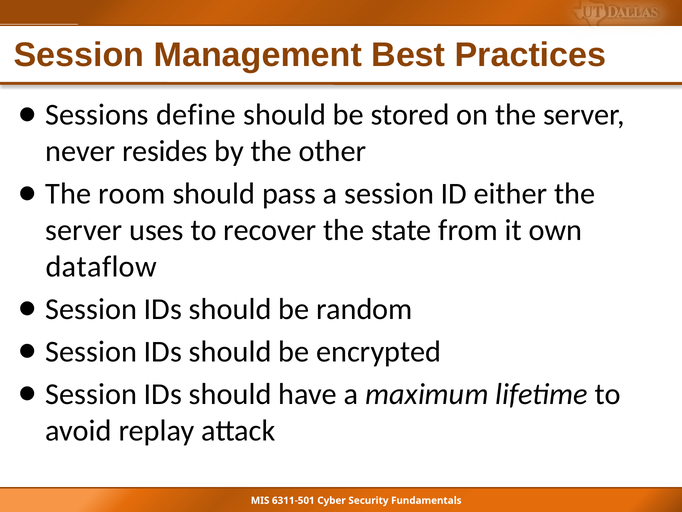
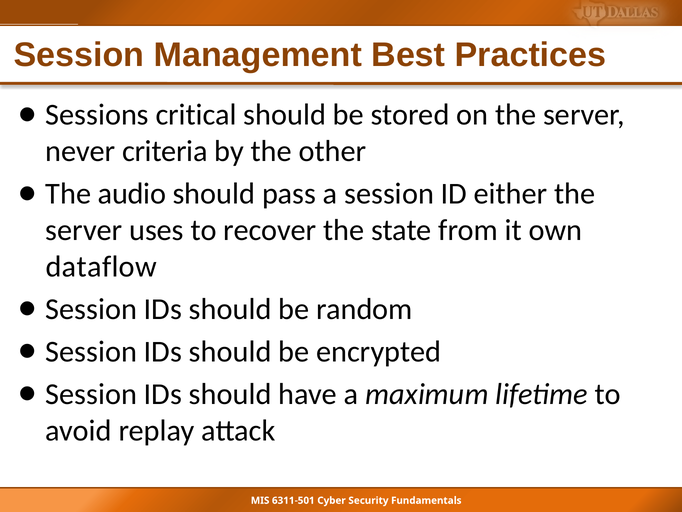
define: define -> critical (196, 115)
resides: resides -> criteria (165, 151)
room: room -> audio (132, 194)
